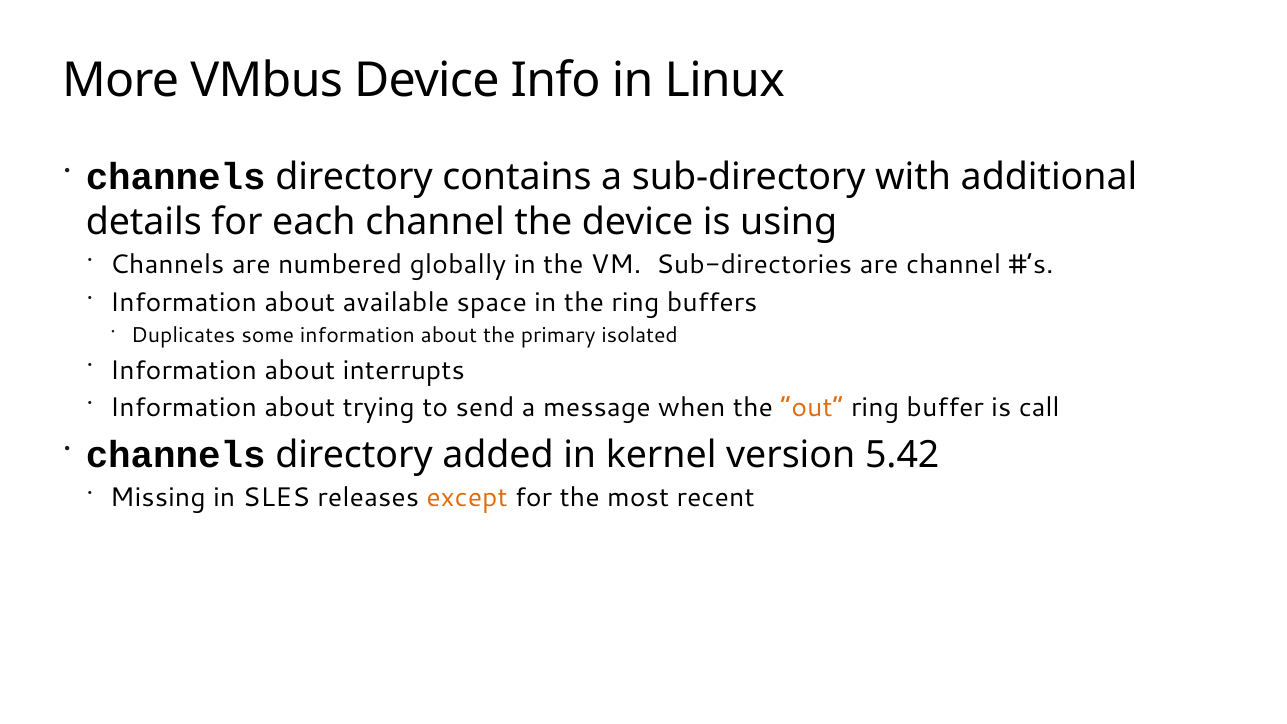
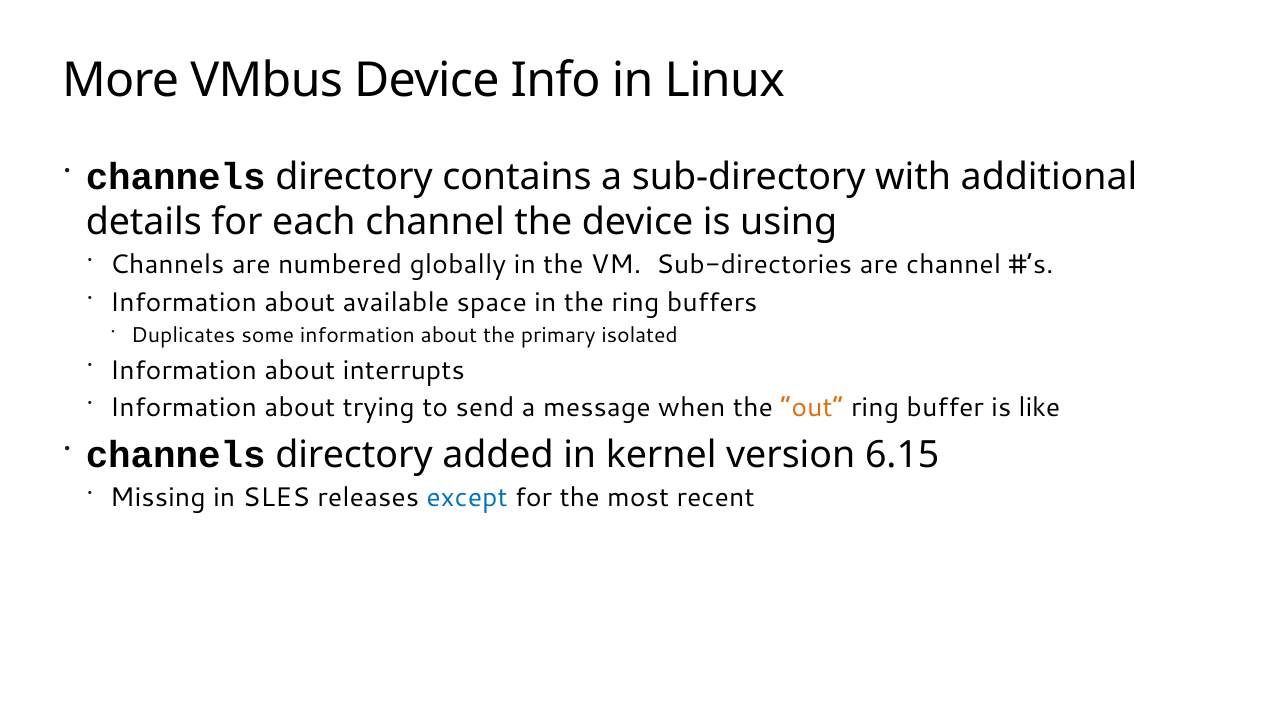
call: call -> like (1039, 408)
5.42: 5.42 -> 6.15 (902, 455)
except colour: orange -> blue (467, 498)
